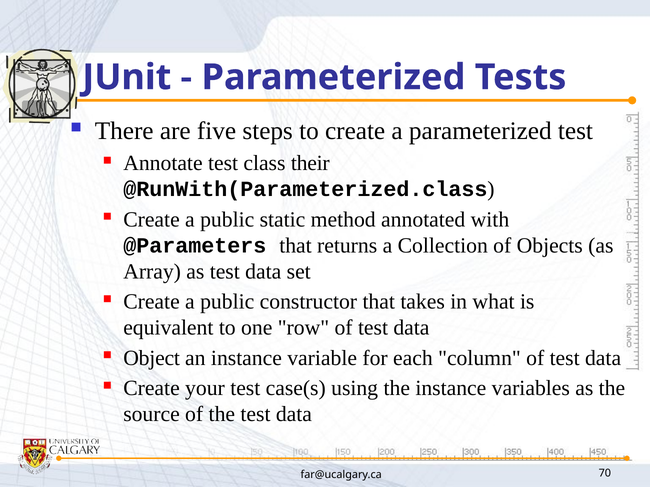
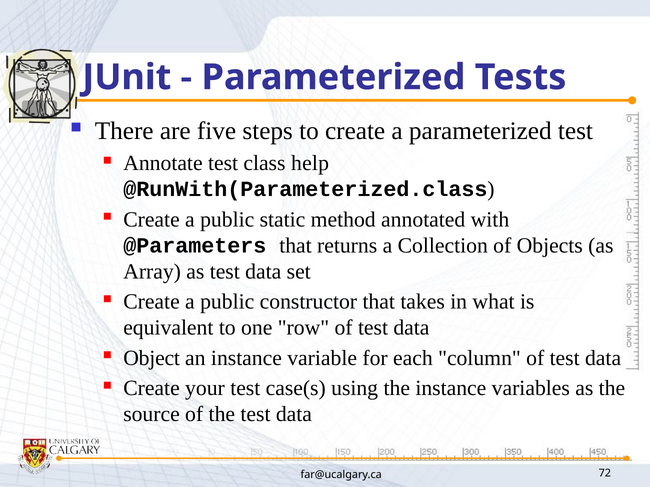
their: their -> help (310, 163)
70: 70 -> 72 (605, 474)
